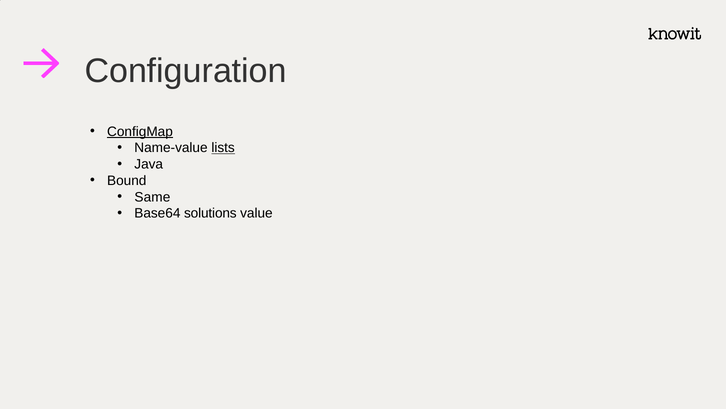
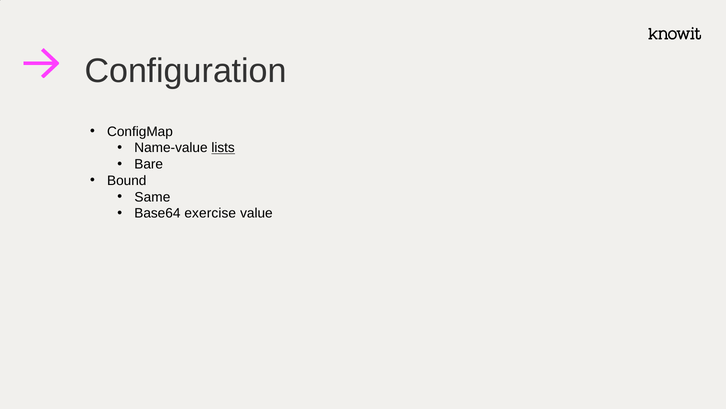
ConfigMap underline: present -> none (140, 131)
Java: Java -> Bare (149, 164)
solutions: solutions -> exercise (210, 213)
